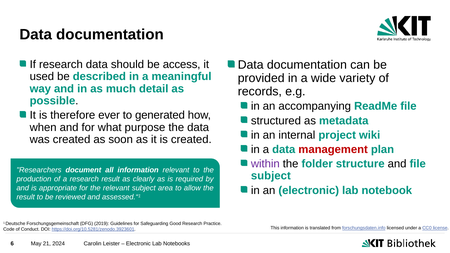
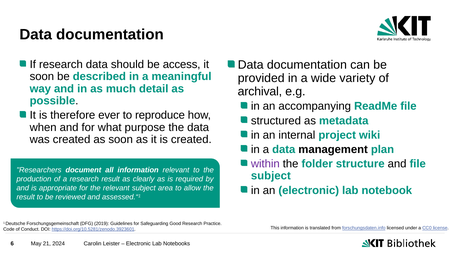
used: used -> soon (42, 77)
records: records -> archival (260, 91)
generated: generated -> reproduce (160, 115)
management colour: red -> black (333, 149)
